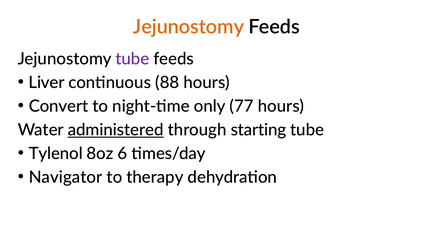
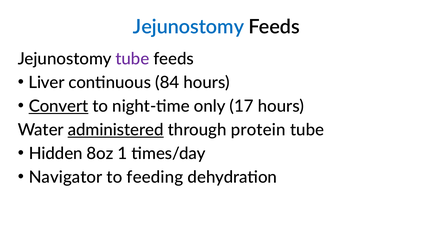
Jejunostomy colour: orange -> blue (189, 27)
88: 88 -> 84 (167, 83)
Convert underline: none -> present (59, 106)
77: 77 -> 17 (242, 106)
starting: starting -> protein (258, 130)
Tylenol: Tylenol -> Hidden (56, 154)
6: 6 -> 1 (122, 154)
therapy: therapy -> feeding (155, 177)
